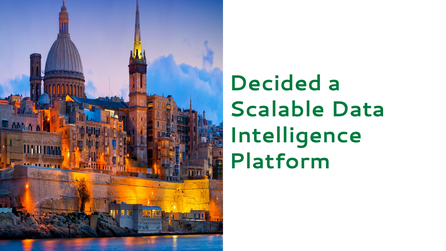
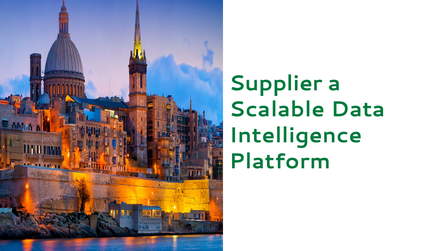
Decided: Decided -> Supplier (276, 83)
